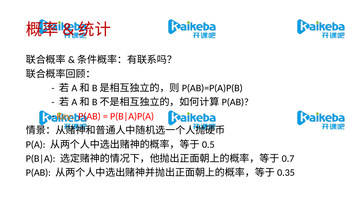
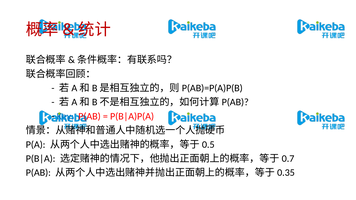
Key colour: orange -> blue (65, 116)
